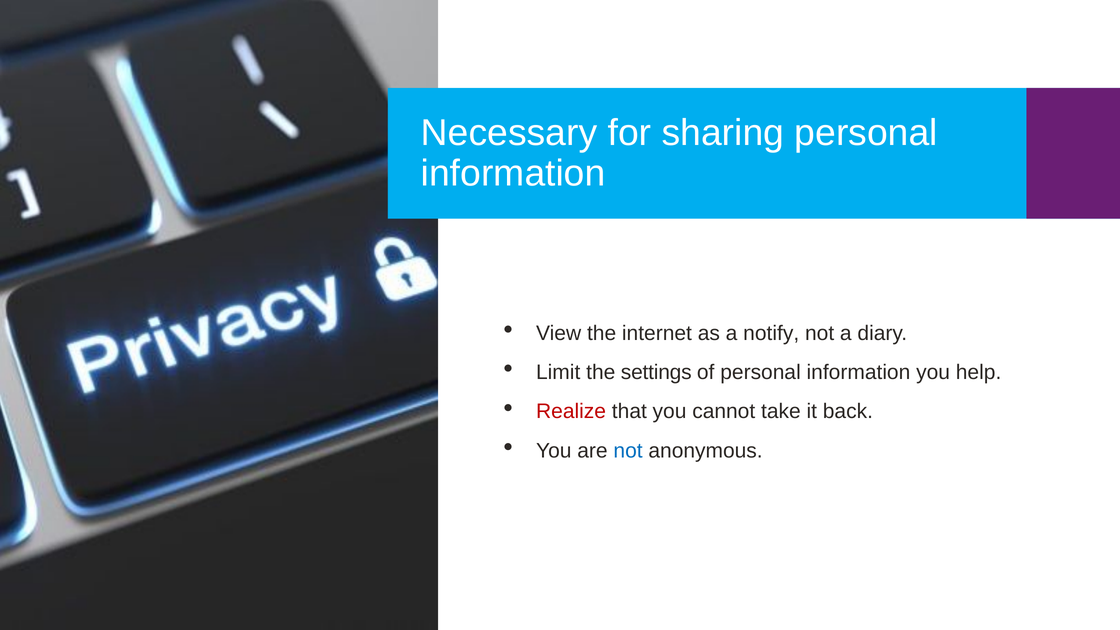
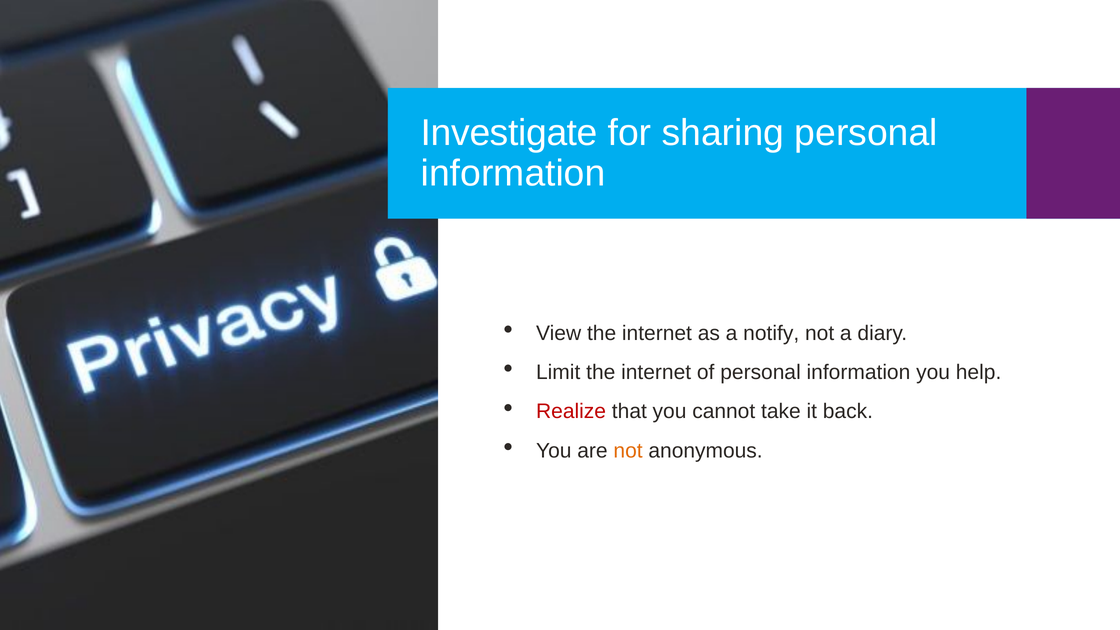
Necessary: Necessary -> Investigate (509, 133)
Limit the settings: settings -> internet (656, 372)
not colour: blue -> orange (628, 451)
